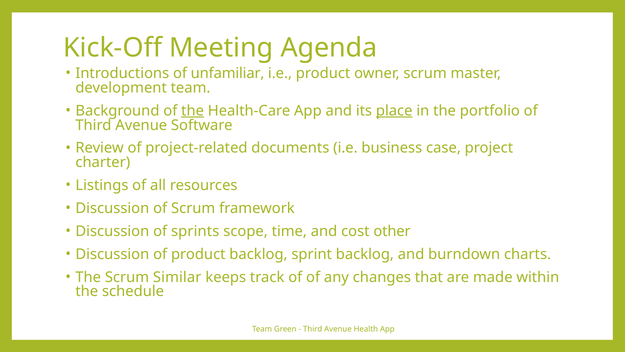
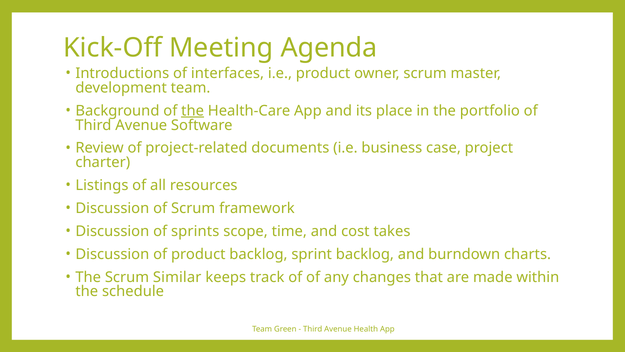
unfamiliar: unfamiliar -> interfaces (227, 73)
place underline: present -> none (394, 111)
other: other -> takes (392, 231)
